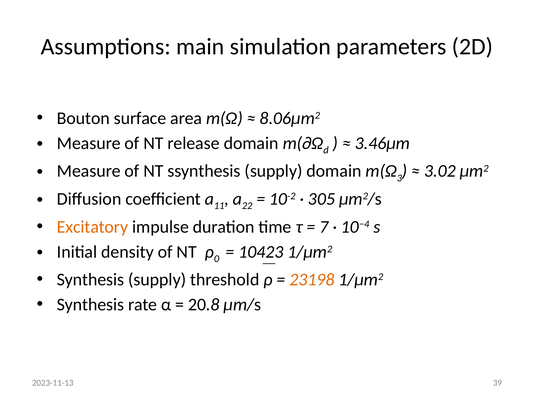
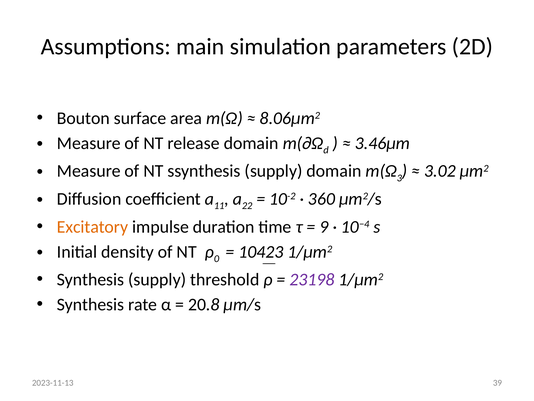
305: 305 -> 360 (322, 199)
7: 7 -> 9 (324, 227)
23198 colour: orange -> purple (312, 279)
